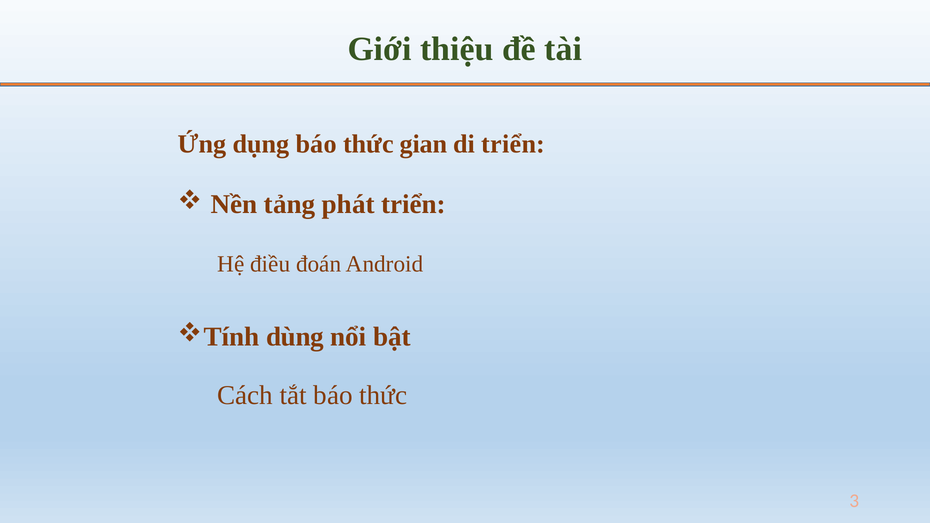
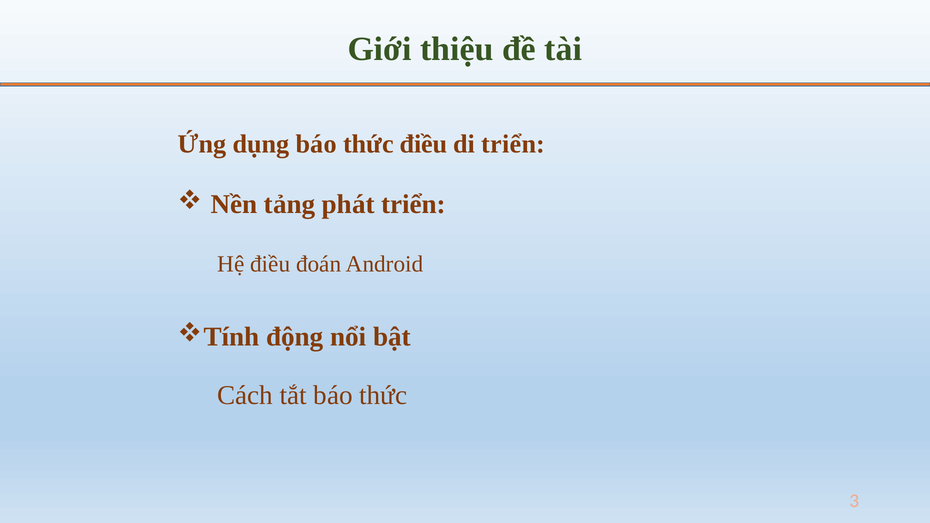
thức gian: gian -> điều (424, 144)
dùng: dùng -> động (295, 337)
